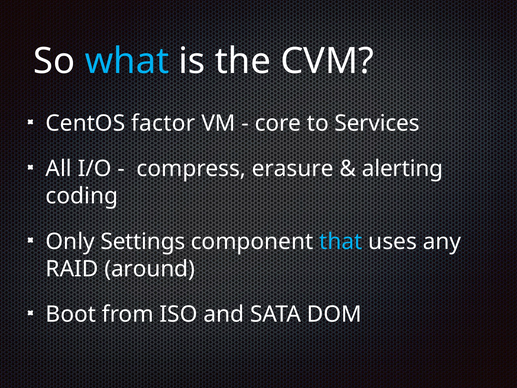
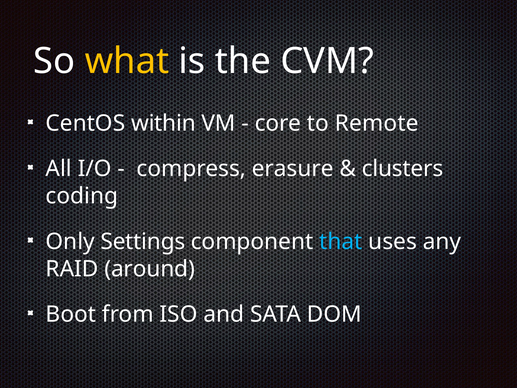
what colour: light blue -> yellow (127, 61)
factor: factor -> within (163, 123)
Services: Services -> Remote (377, 123)
alerting: alerting -> clusters (403, 169)
